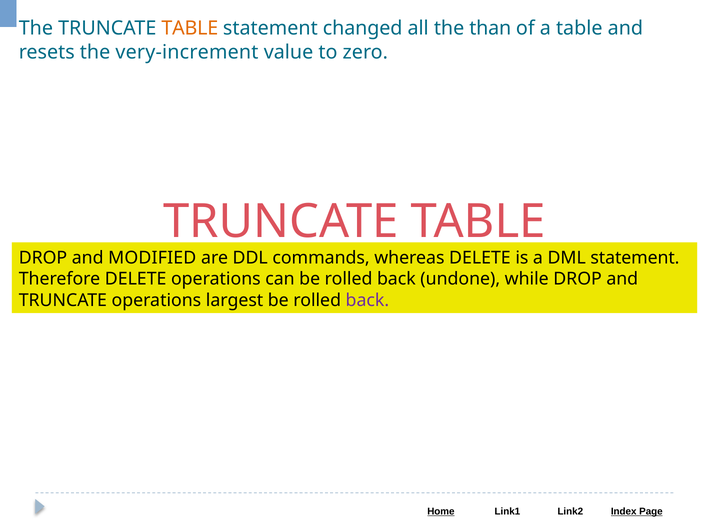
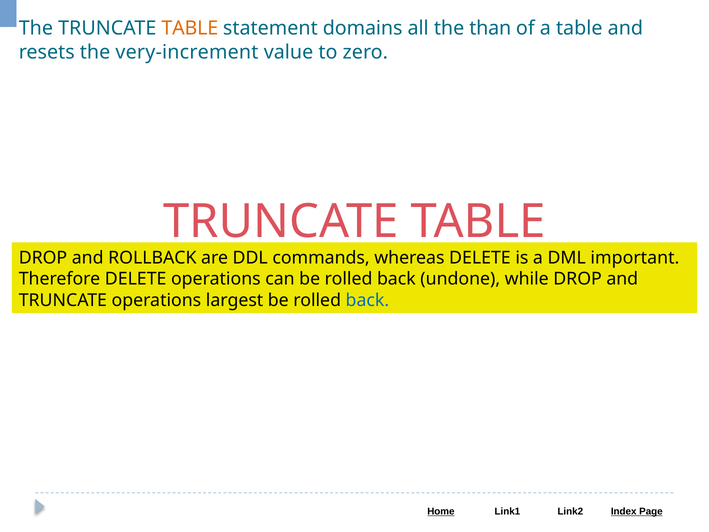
changed: changed -> domains (363, 28)
MODIFIED: MODIFIED -> ROLLBACK (152, 258)
DML statement: statement -> important (635, 258)
back colour: purple -> blue (367, 300)
